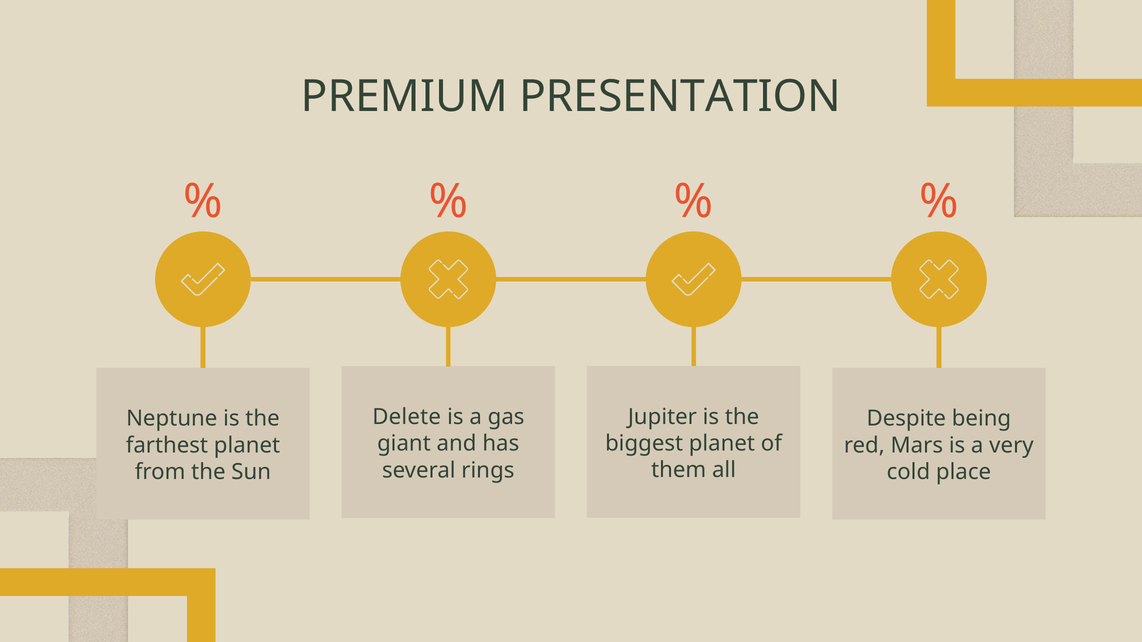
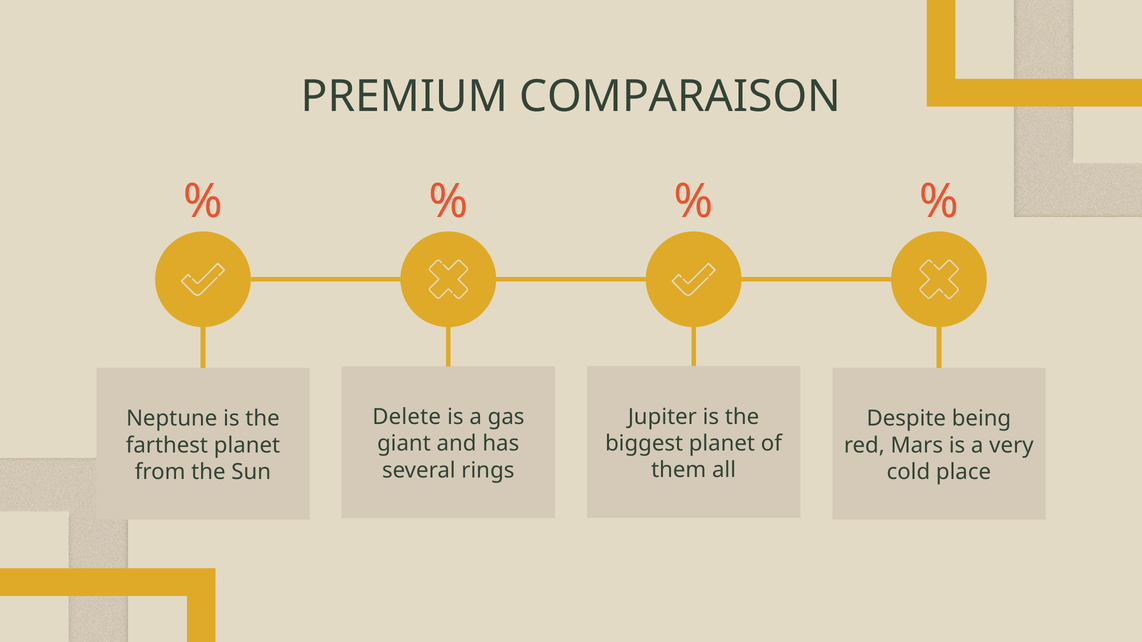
PRESENTATION: PRESENTATION -> COMPARAISON (680, 97)
